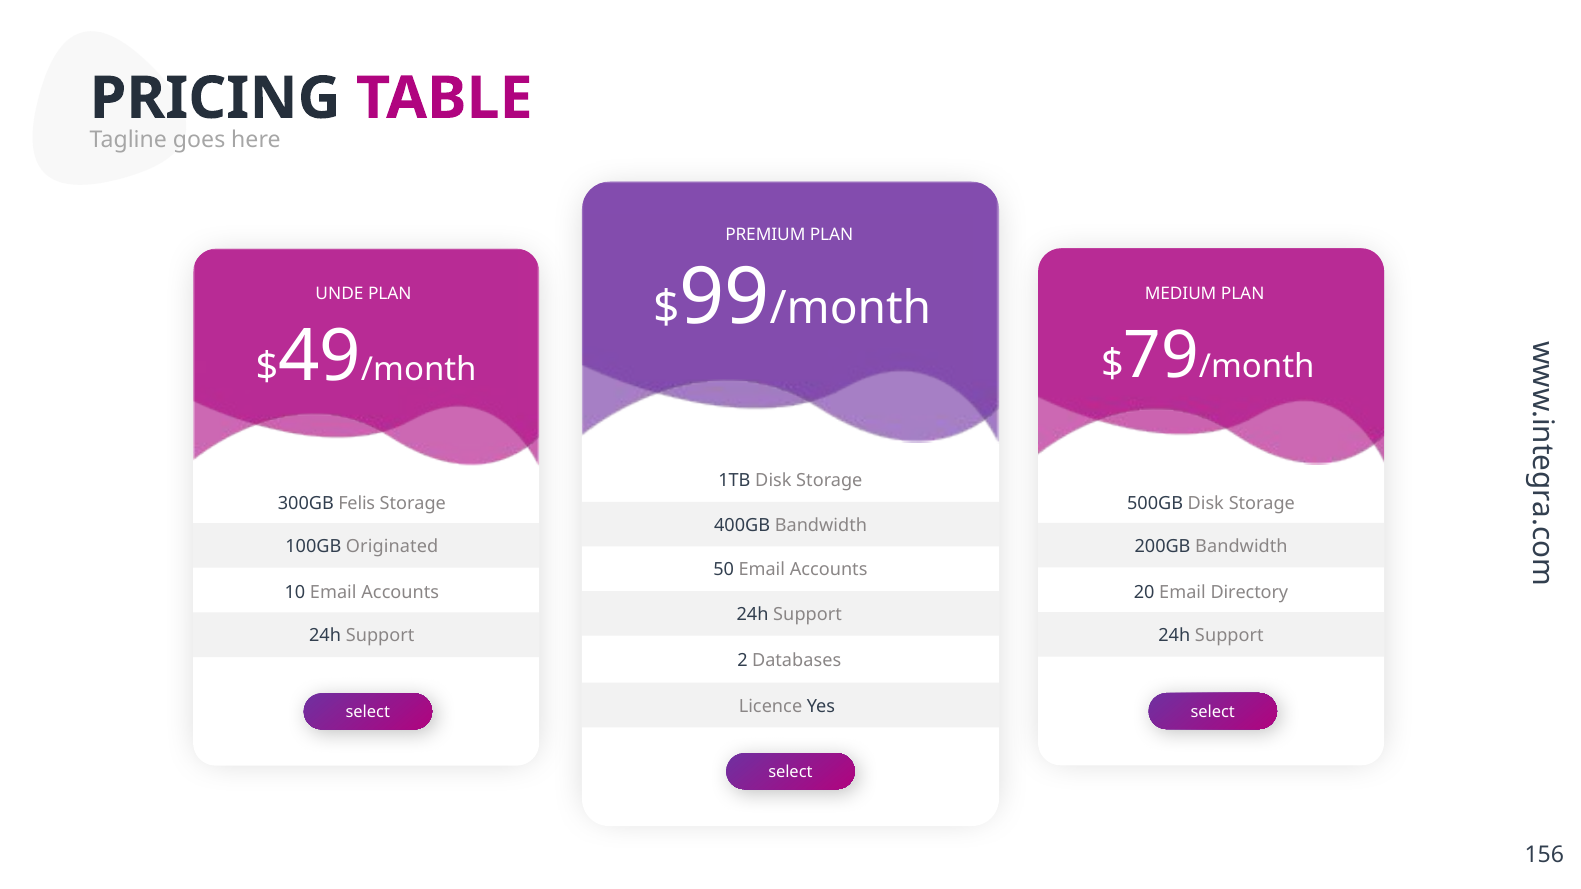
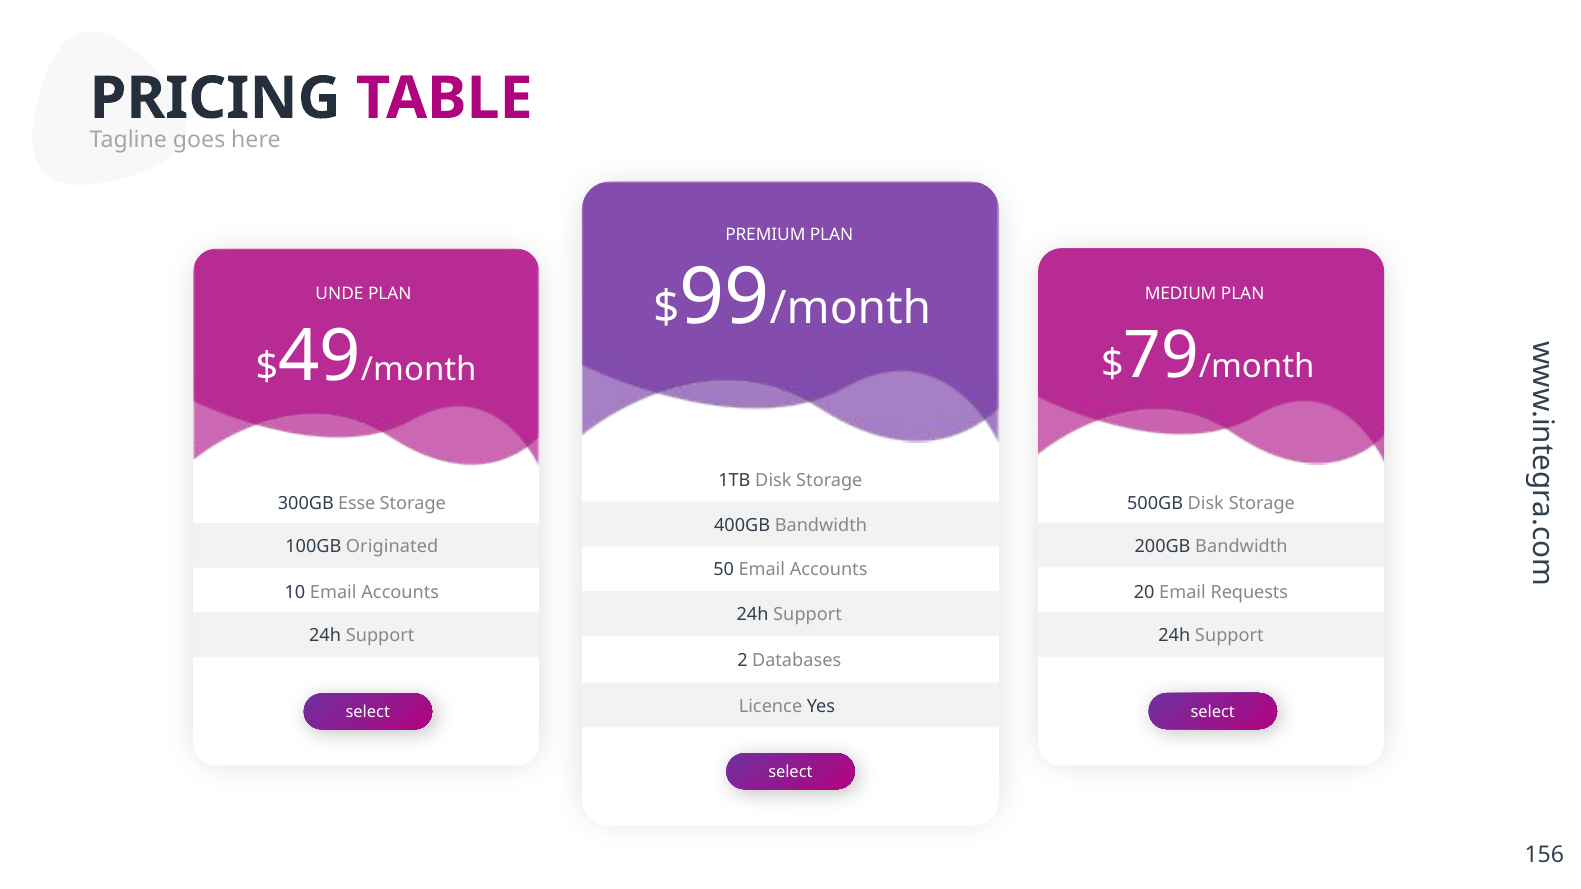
Felis: Felis -> Esse (357, 504)
Directory: Directory -> Requests (1249, 592)
